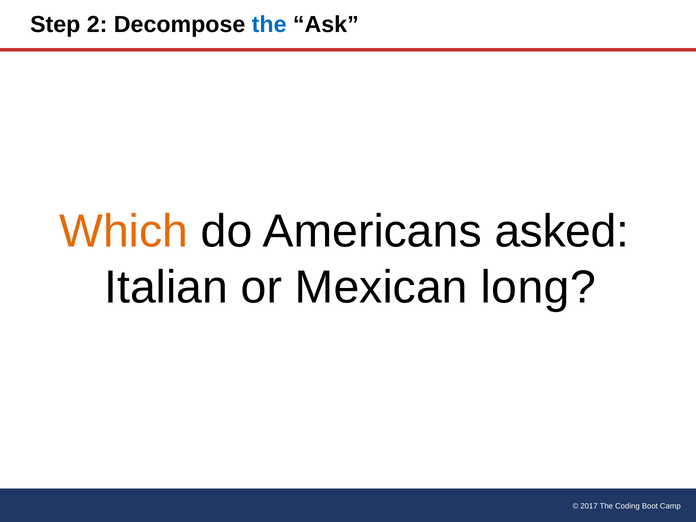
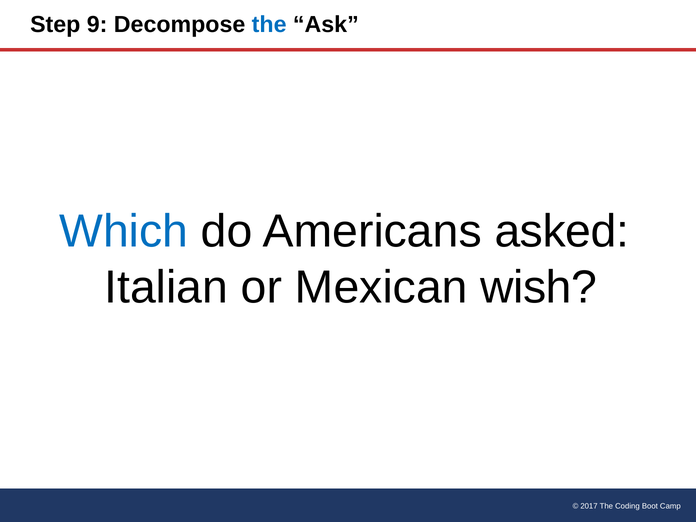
2: 2 -> 9 (97, 25)
Which colour: orange -> blue (124, 232)
long: long -> wish (539, 287)
